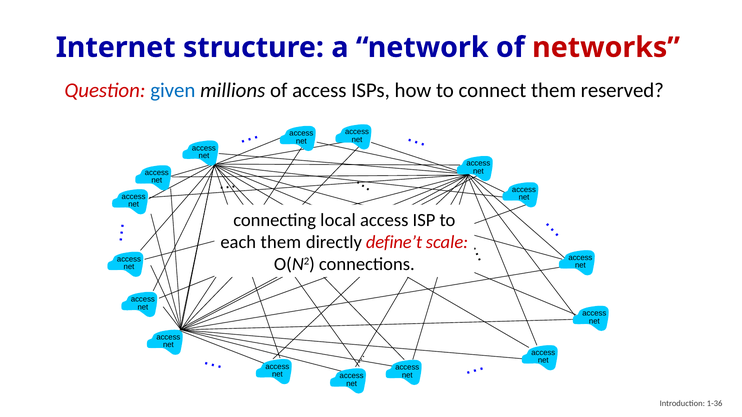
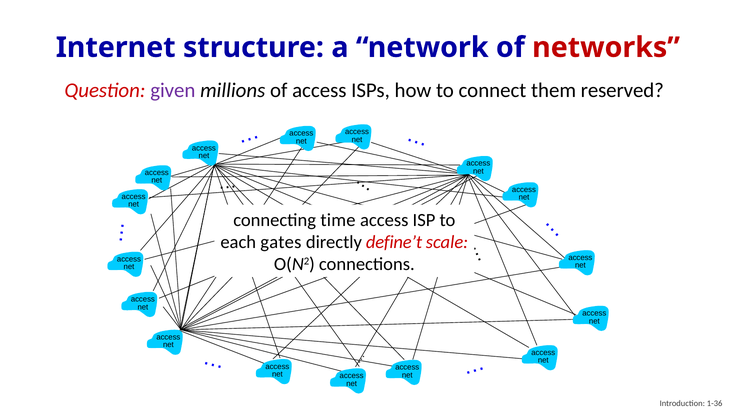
given colour: blue -> purple (173, 90)
local: local -> time (338, 220)
each them: them -> gates (281, 242)
